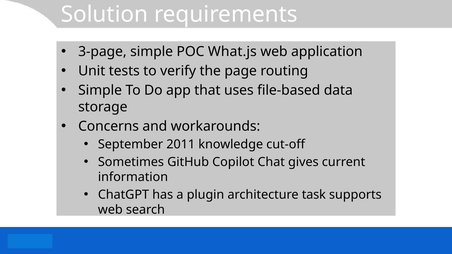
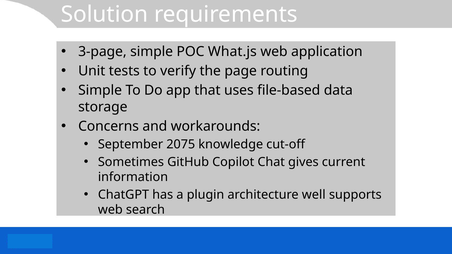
2011: 2011 -> 2075 (181, 145)
task: task -> well (314, 195)
